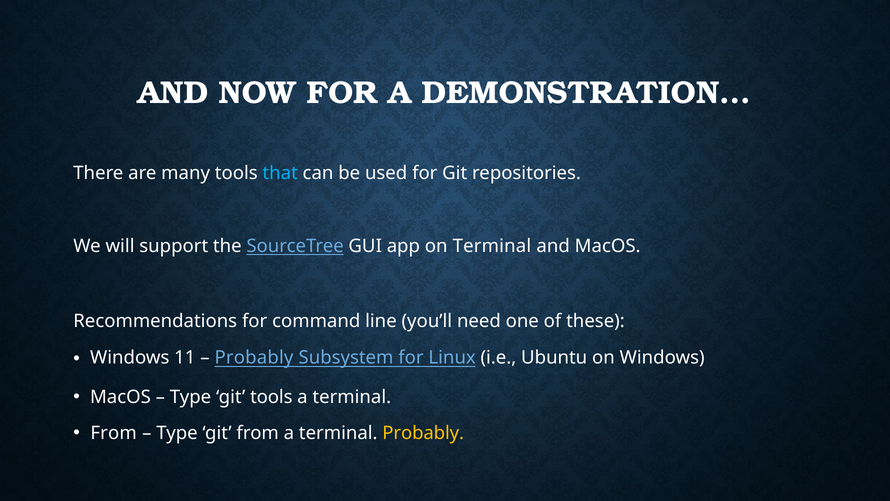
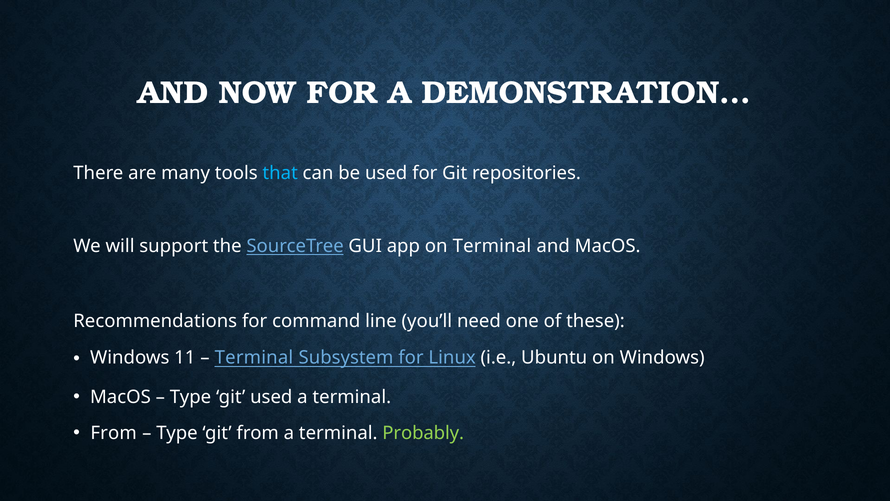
Probably: Probably -> Terminal (254, 358)
git tools: tools -> used (271, 397)
Probably colour: yellow -> light green (423, 433)
